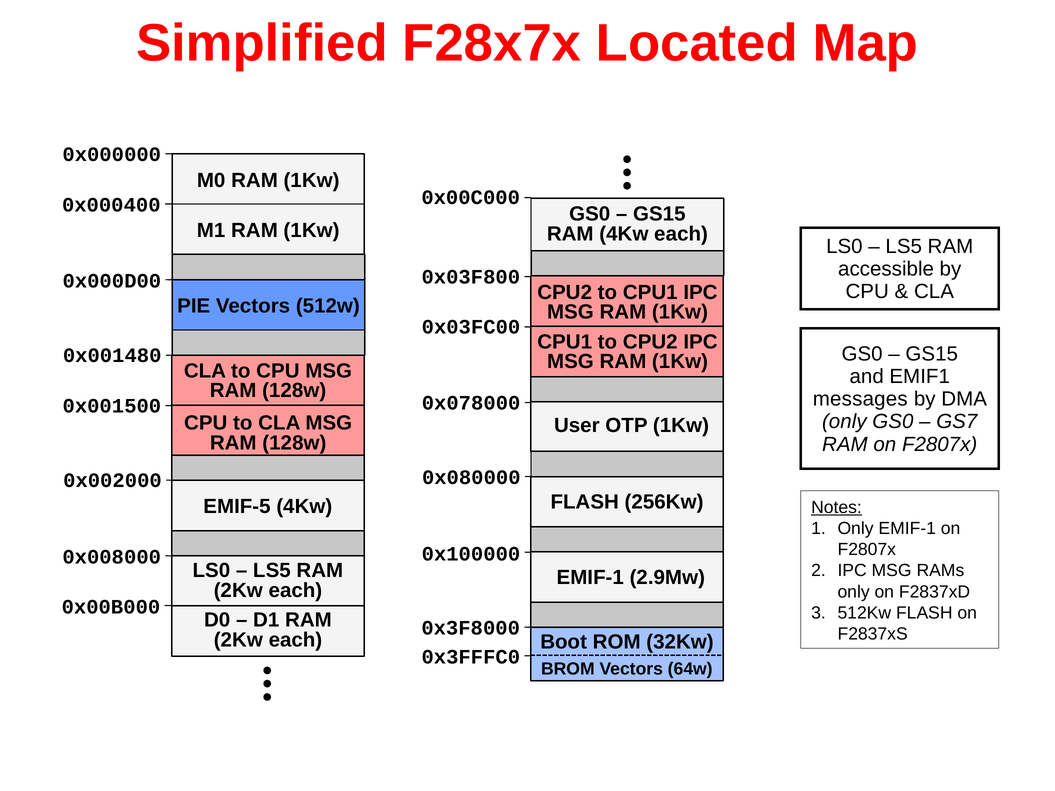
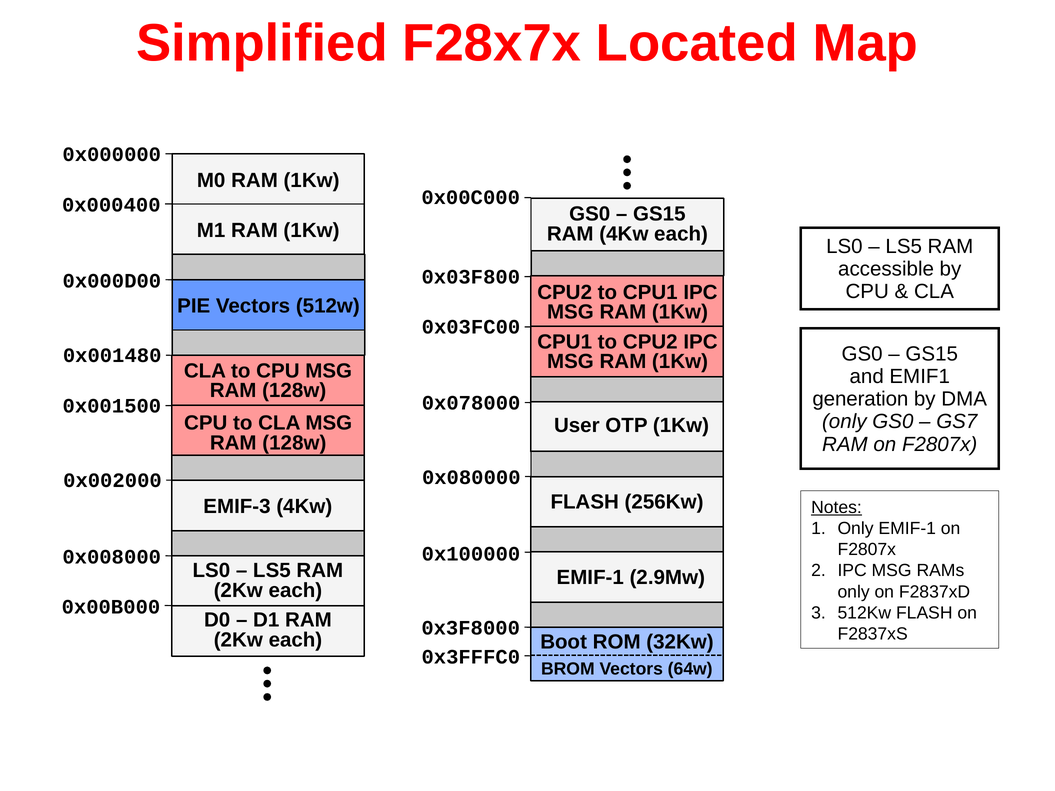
messages: messages -> generation (860, 399)
EMIF-5: EMIF-5 -> EMIF-3 (237, 507)
